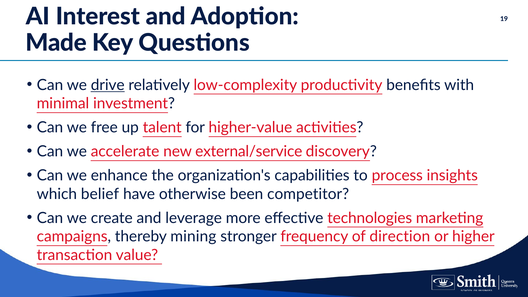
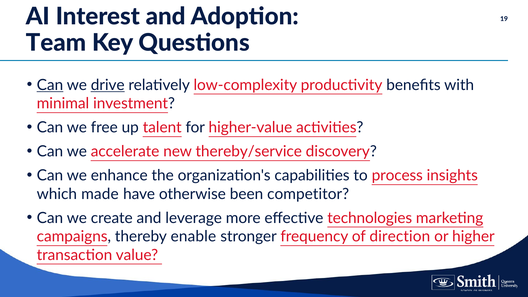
Made: Made -> Team (56, 43)
Can underline: none -> present (50, 85)
external/service: external/service -> thereby/service (249, 152)
belief: belief -> made (100, 194)
mining: mining -> enable (193, 237)
